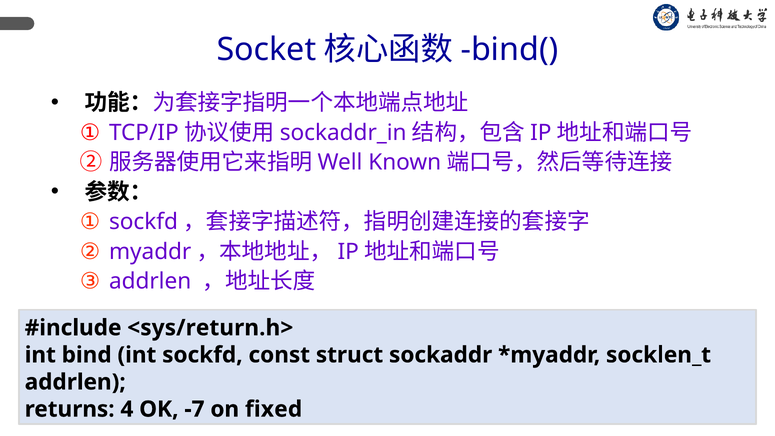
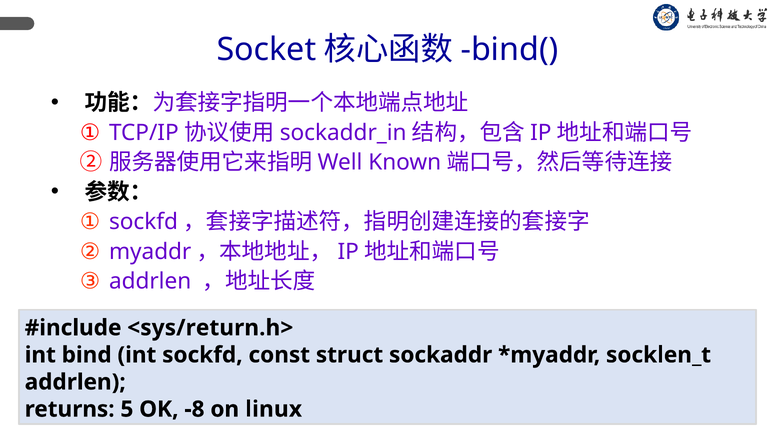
4: 4 -> 5 (127, 409)
-7: -7 -> -8 (194, 409)
fixed: fixed -> linux (274, 409)
